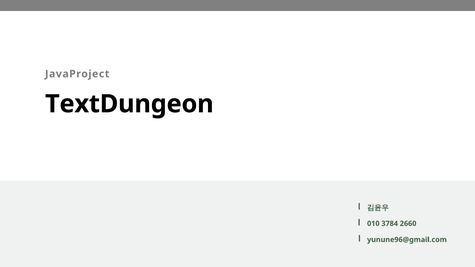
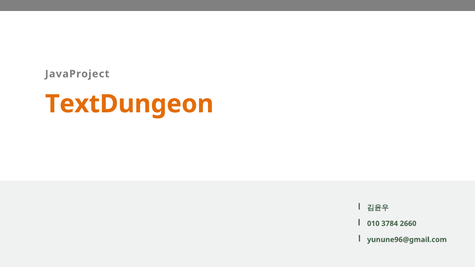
TextDungeon colour: black -> orange (129, 104)
